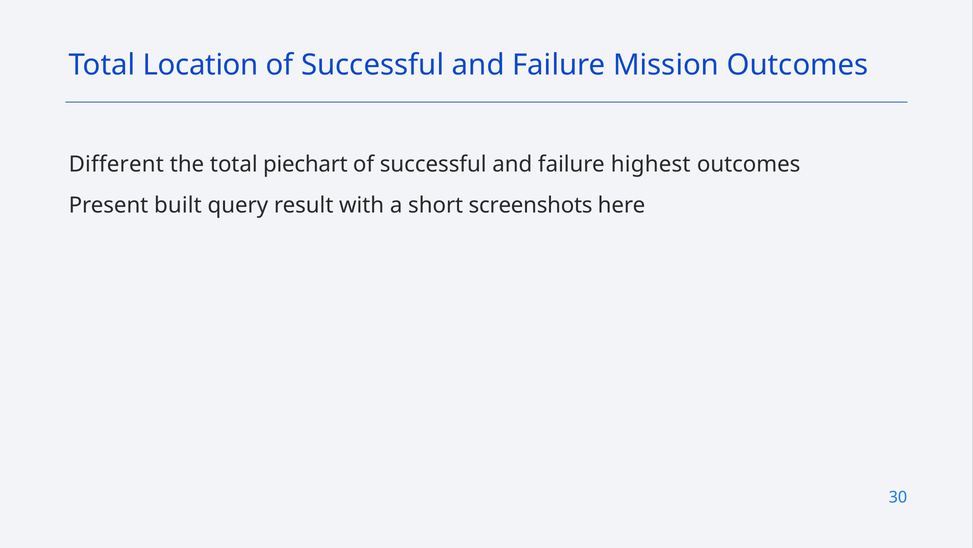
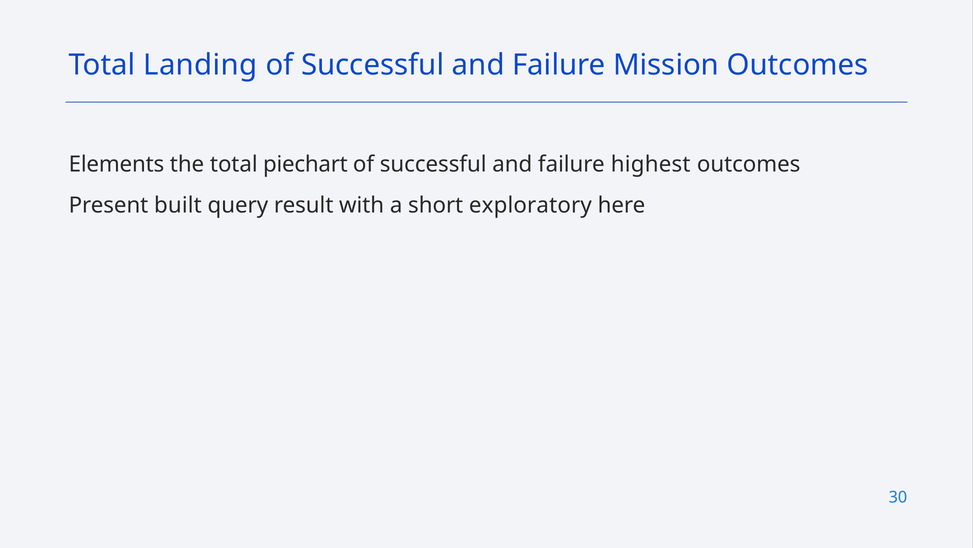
Location: Location -> Landing (200, 65)
Different: Different -> Elements (116, 164)
screenshots: screenshots -> exploratory (530, 205)
